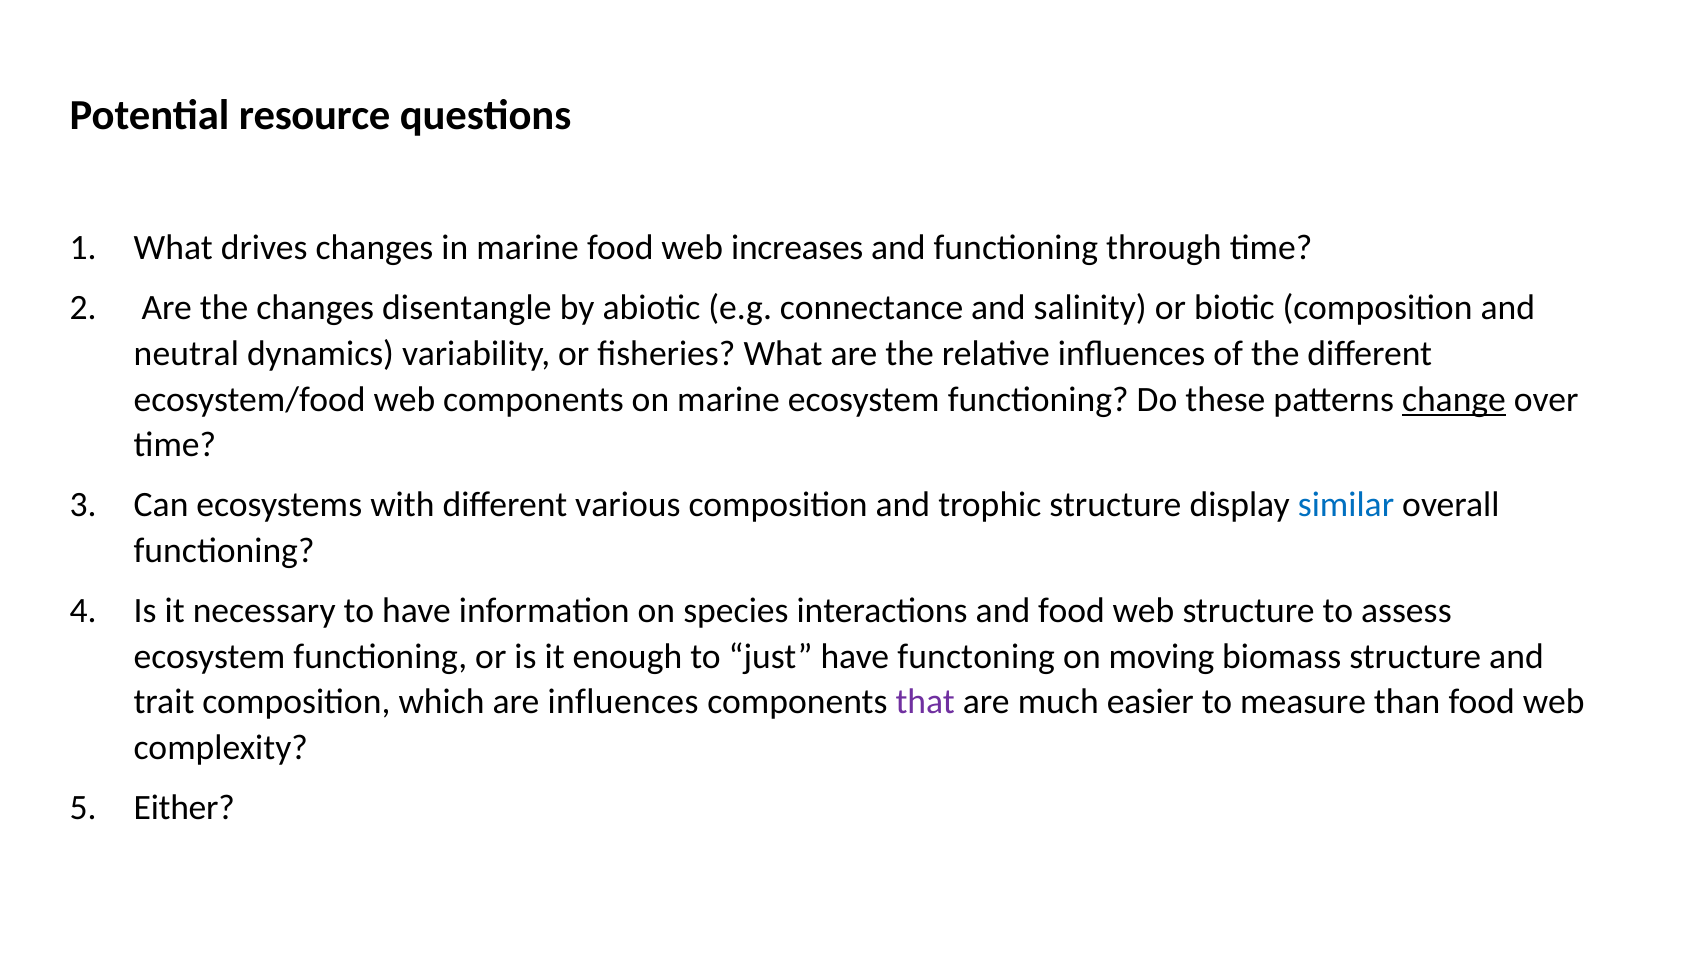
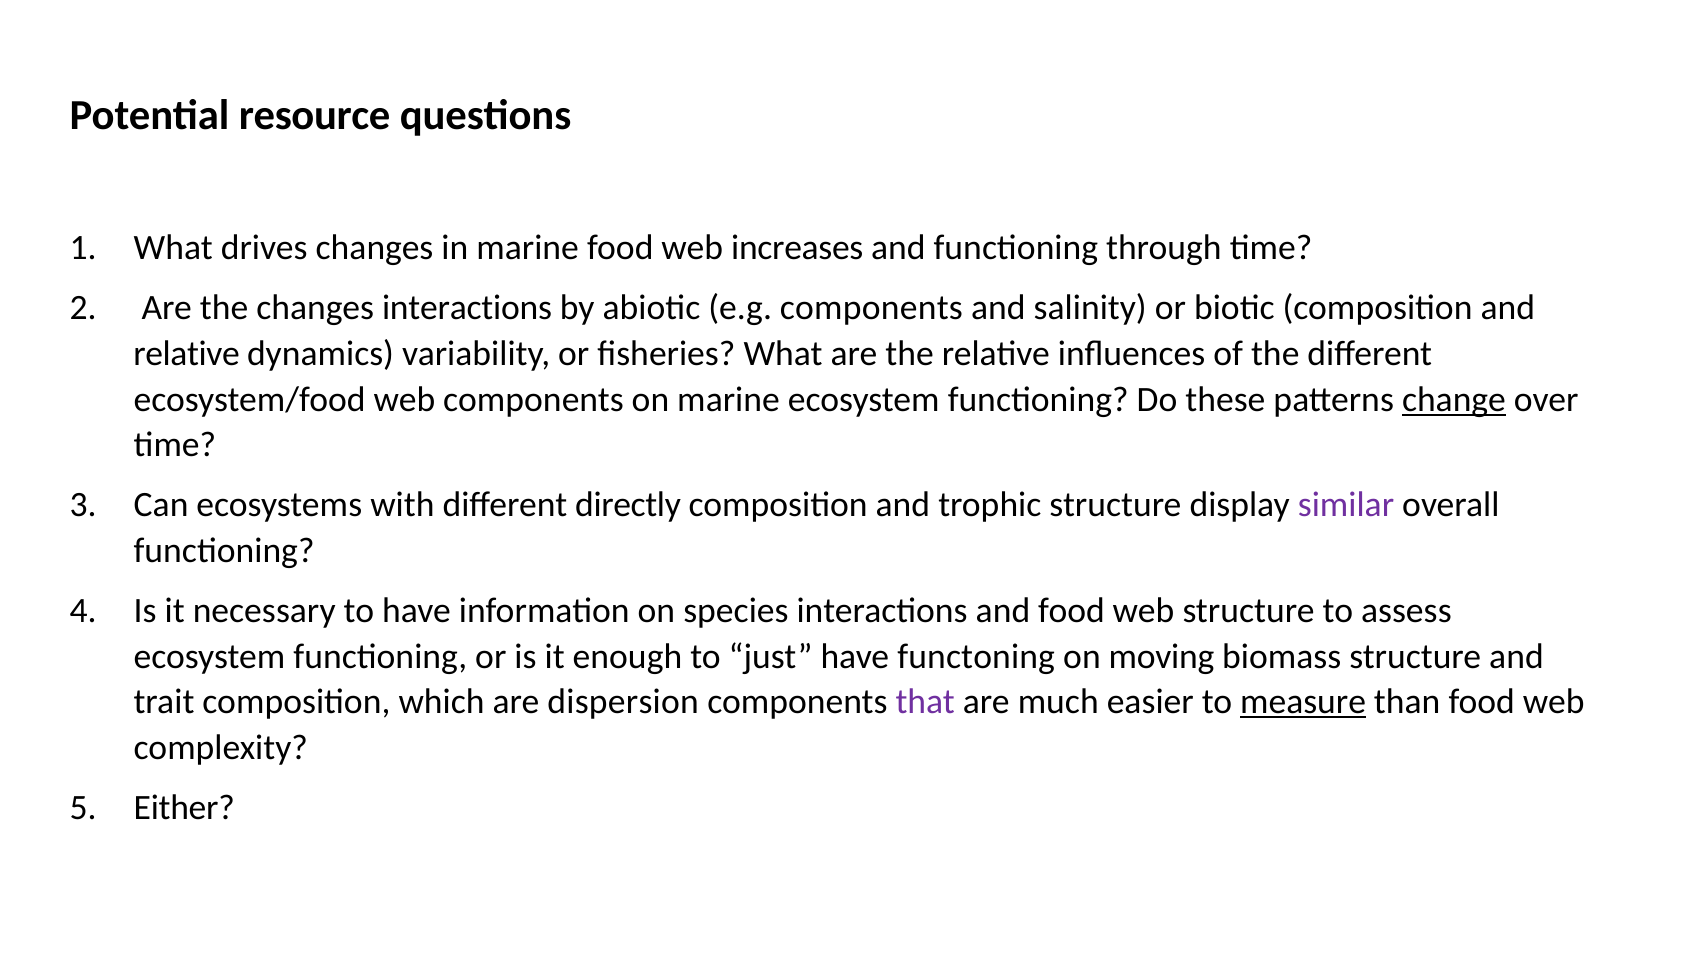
changes disentangle: disentangle -> interactions (467, 308)
e.g connectance: connectance -> components (871, 308)
neutral: neutral -> relative (187, 354)
various: various -> directly (628, 505)
similar colour: blue -> purple (1346, 505)
are influences: influences -> dispersion (623, 702)
measure underline: none -> present (1303, 702)
